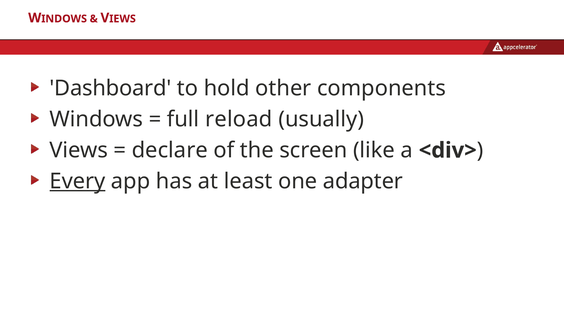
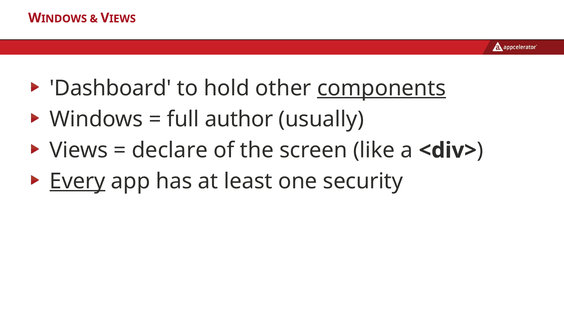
components underline: none -> present (381, 88)
reload: reload -> author (239, 119)
adapter: adapter -> security (363, 182)
